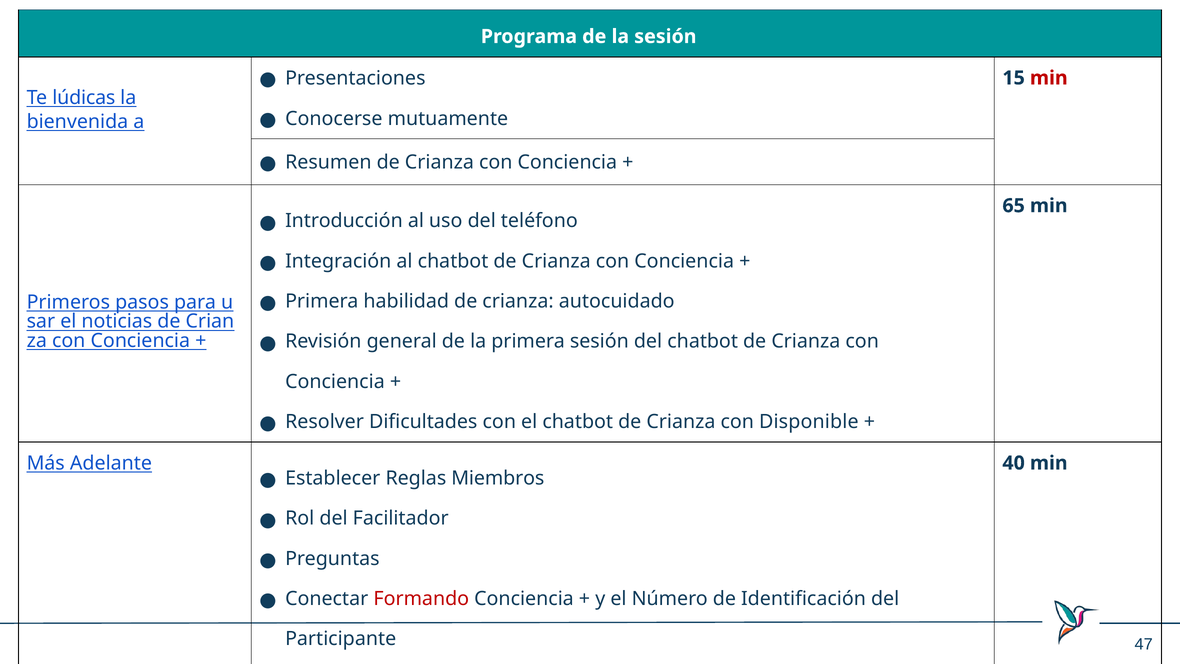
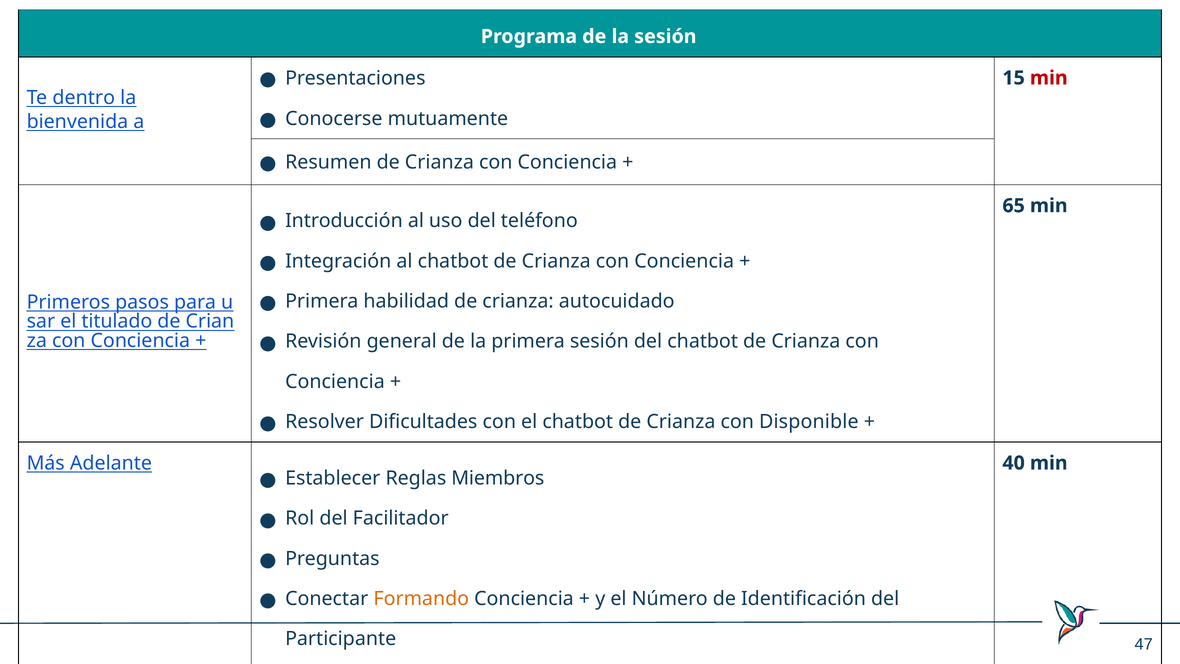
lúdicas: lúdicas -> dentro (84, 98)
noticias: noticias -> titulado (117, 321)
Formando colour: red -> orange (421, 598)
